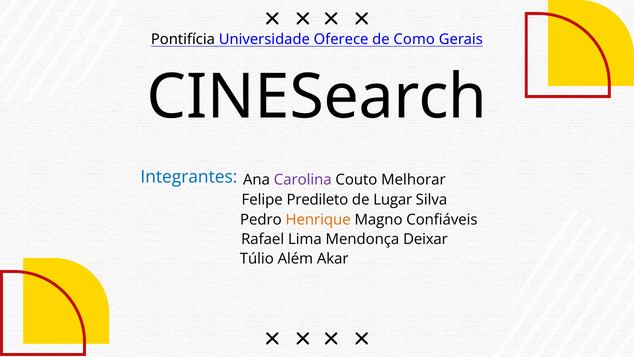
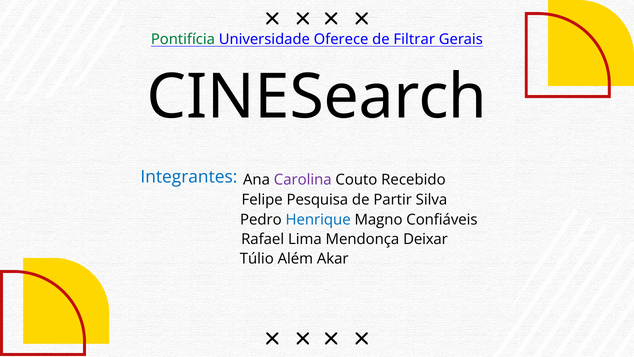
Pontifícia colour: black -> green (183, 40)
Como: Como -> Filtrar (414, 40)
Melhorar: Melhorar -> Recebido (413, 179)
Predileto: Predileto -> Pesquisa (317, 200)
Lugar: Lugar -> Partir (393, 200)
Henrique colour: orange -> blue (318, 219)
